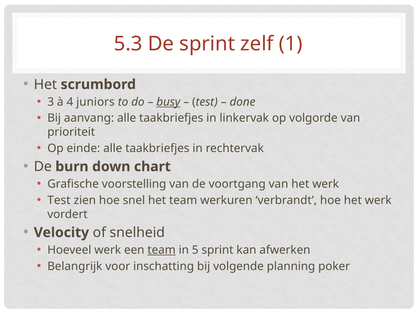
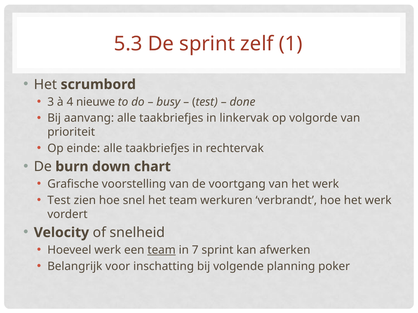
juniors: juniors -> nieuwe (96, 102)
busy underline: present -> none (168, 102)
5: 5 -> 7 (195, 250)
